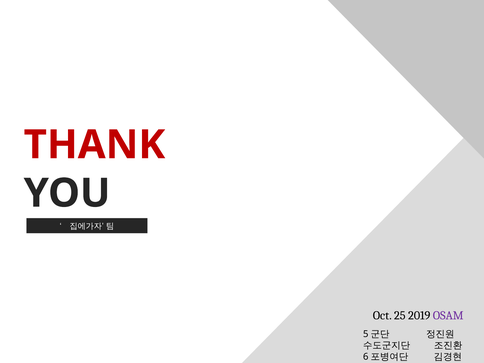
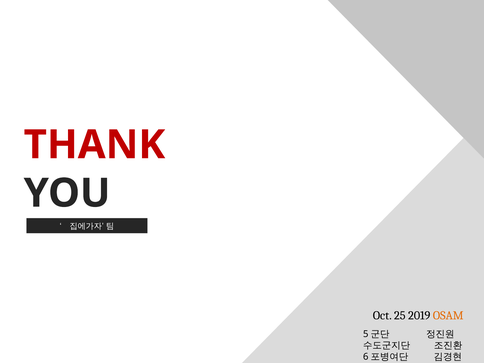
OSAM colour: purple -> orange (448, 315)
